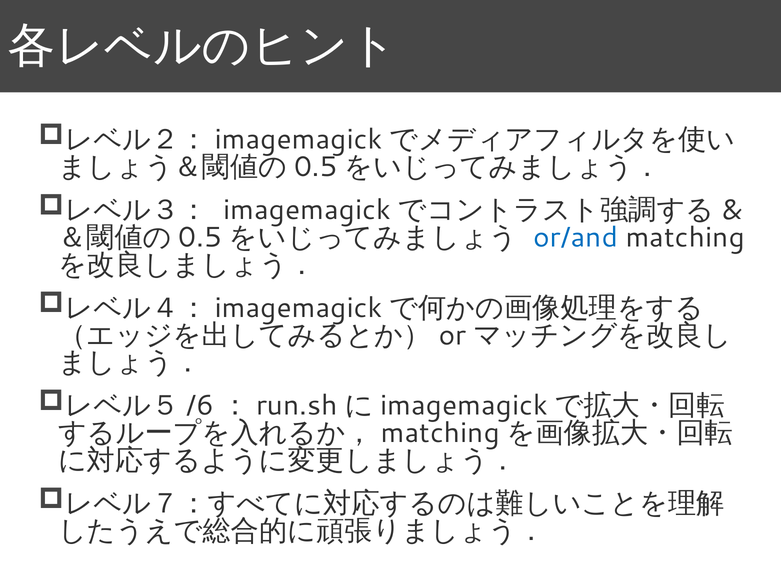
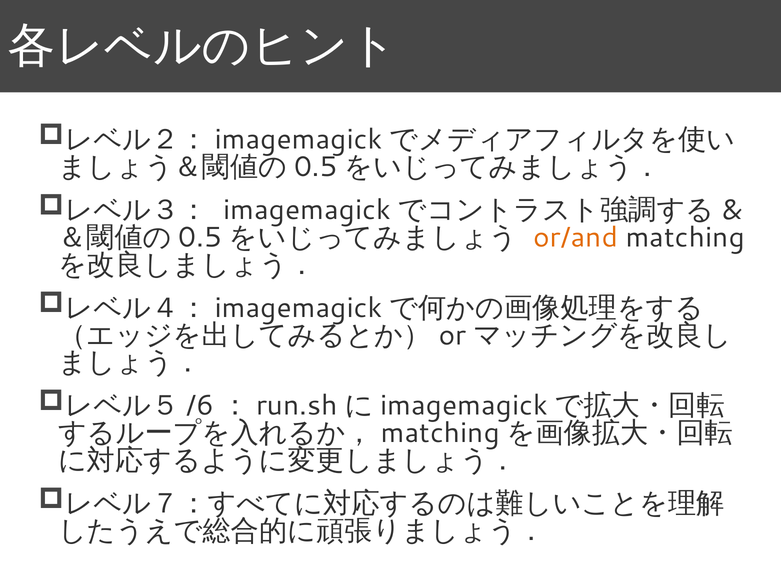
or/and colour: blue -> orange (575, 237)
